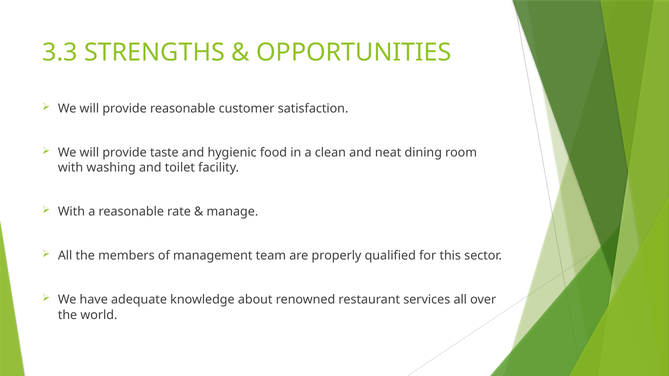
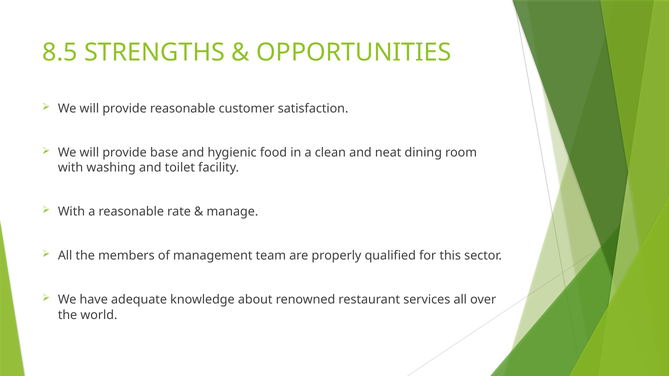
3.3: 3.3 -> 8.5 (60, 53)
taste: taste -> base (164, 153)
